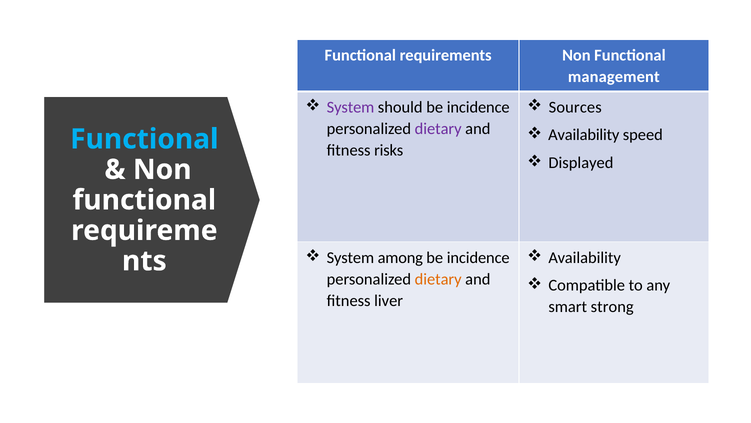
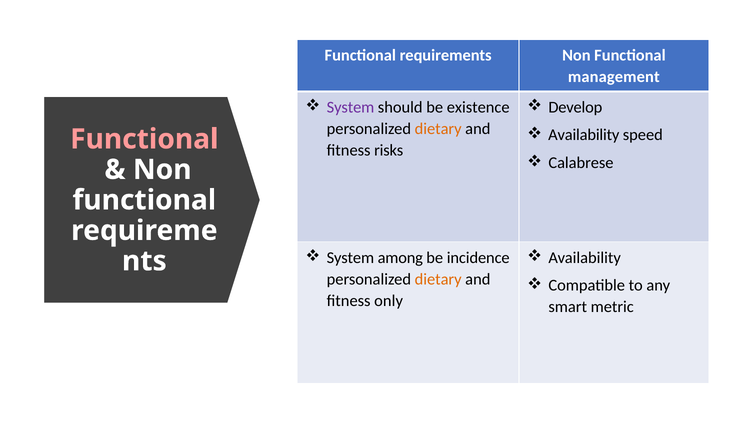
should be incidence: incidence -> existence (478, 107)
Sources: Sources -> Develop (575, 107)
dietary colour: purple -> orange (438, 129)
Functional colour: light blue -> pink (144, 139)
Displayed: Displayed -> Calabrese (581, 163)
liver: liver -> only (389, 300)
strong: strong -> metric (612, 307)
